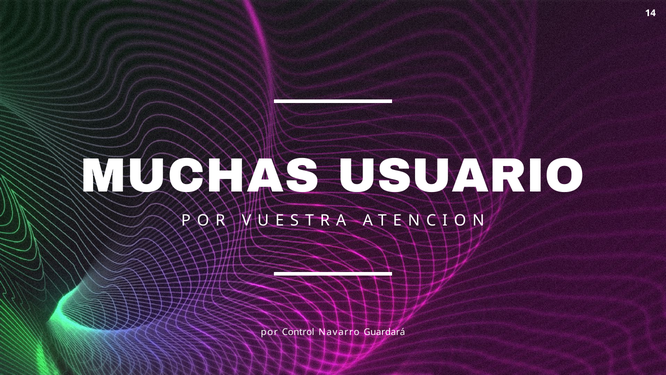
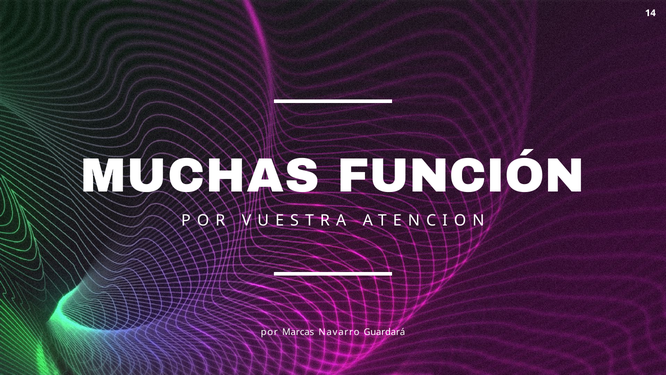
USUARIO: USUARIO -> FUNCIÓN (461, 176)
Control: Control -> Marcas (298, 332)
